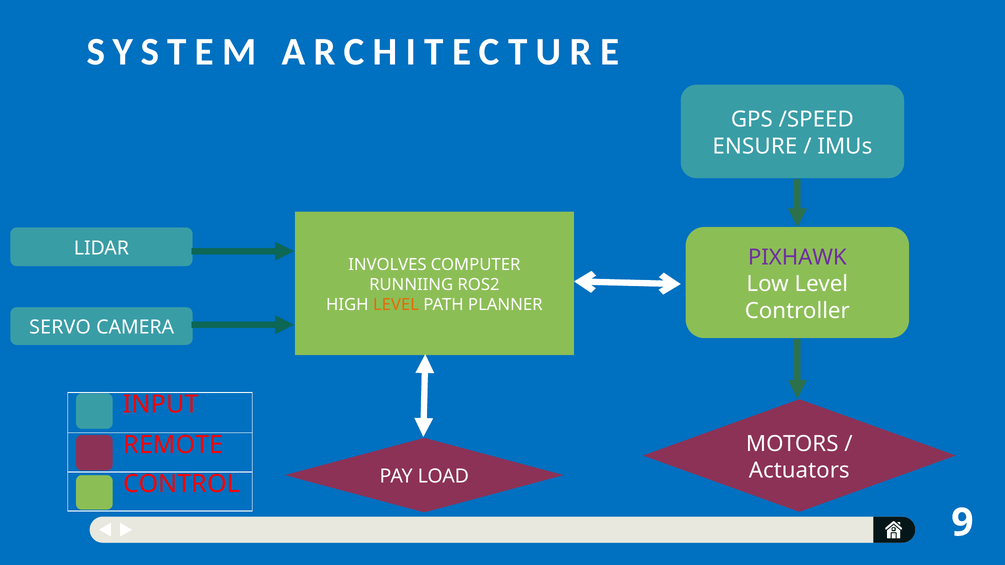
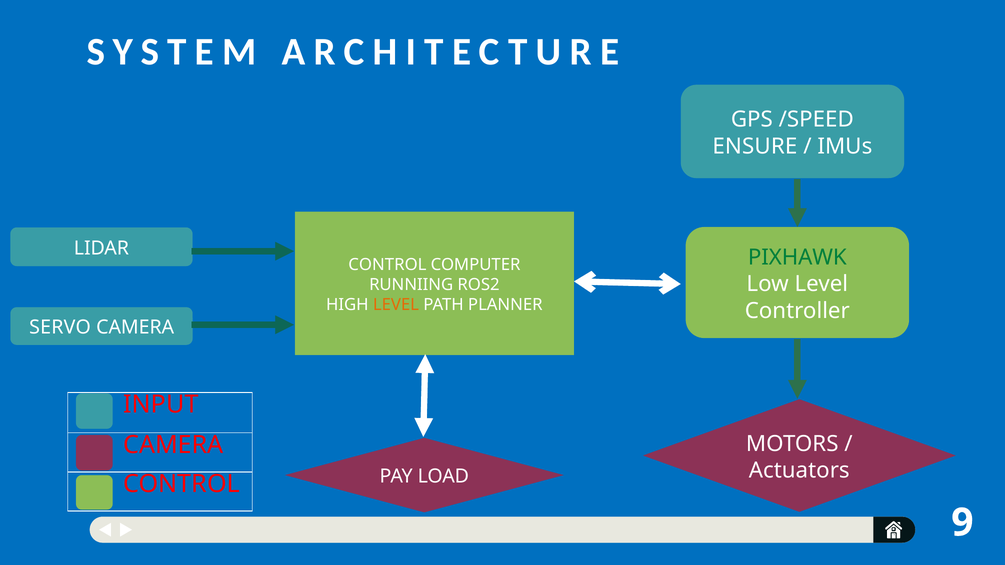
PIXHAWK colour: purple -> green (797, 257)
INVOLVES: INVOLVES -> CONTROL (387, 265)
REMOTE: REMOTE -> CAMERA (173, 445)
